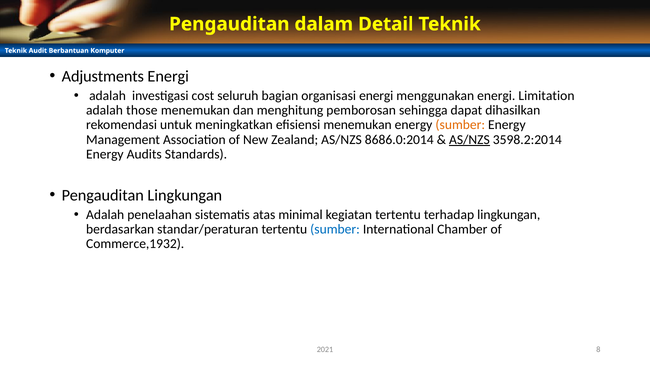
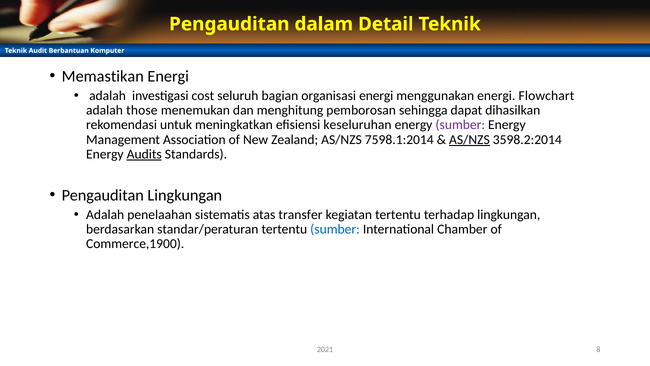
Adjustments: Adjustments -> Memastikan (103, 76)
Limitation: Limitation -> Flowchart (546, 96)
efisiensi menemukan: menemukan -> keseluruhan (357, 125)
sumber colour: orange -> purple (460, 125)
8686.0:2014: 8686.0:2014 -> 7598.1:2014 (399, 139)
Audits underline: none -> present (144, 154)
minimal: minimal -> transfer (300, 214)
Commerce,1932: Commerce,1932 -> Commerce,1900 (135, 244)
